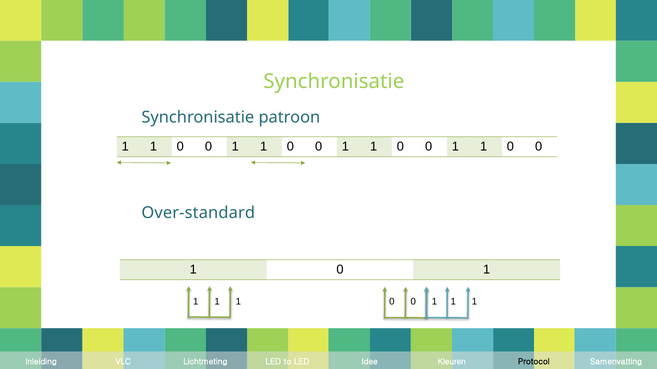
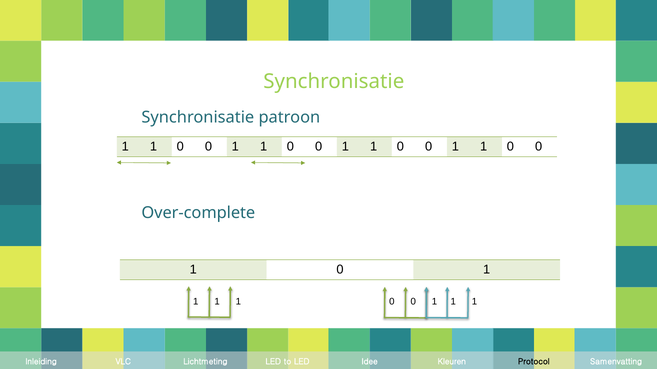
Over-standard: Over-standard -> Over-complete (198, 213)
